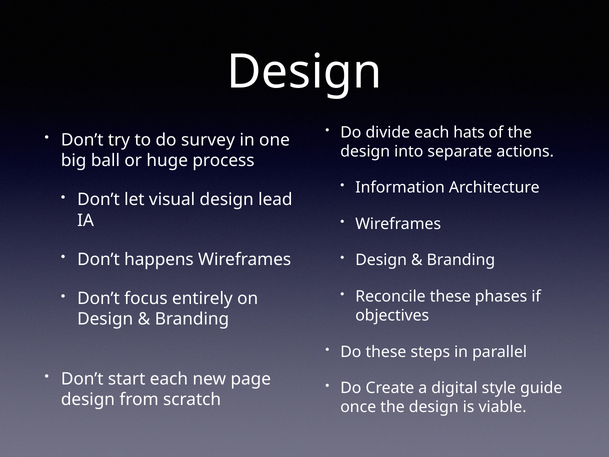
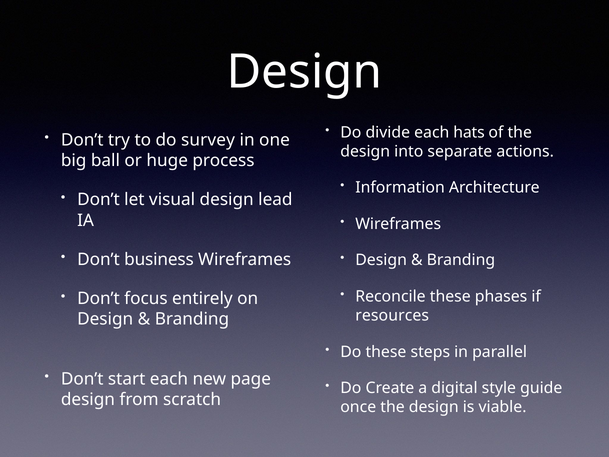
happens: happens -> business (159, 259)
objectives: objectives -> resources (392, 315)
